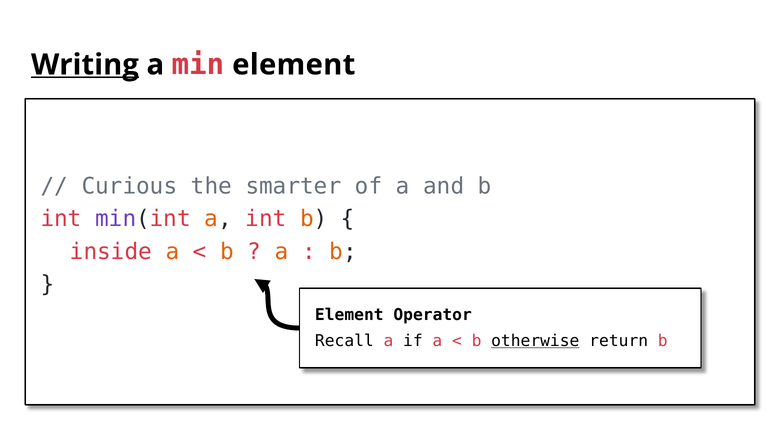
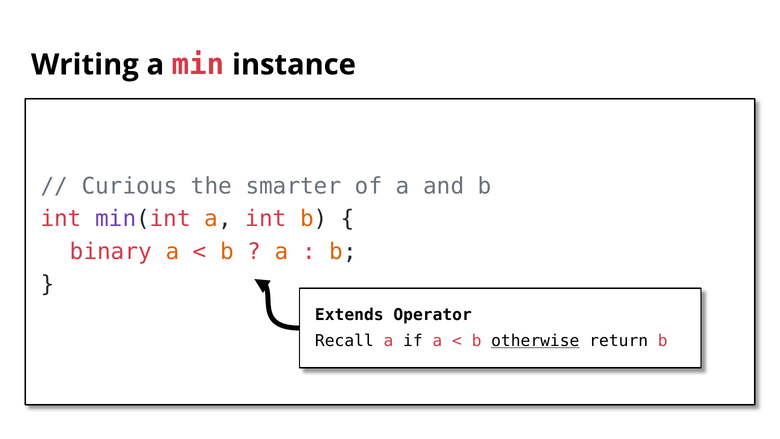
Writing underline: present -> none (85, 65)
min element: element -> instance (294, 65)
inside: inside -> binary (111, 251)
Element: Element -> Extends (349, 315)
